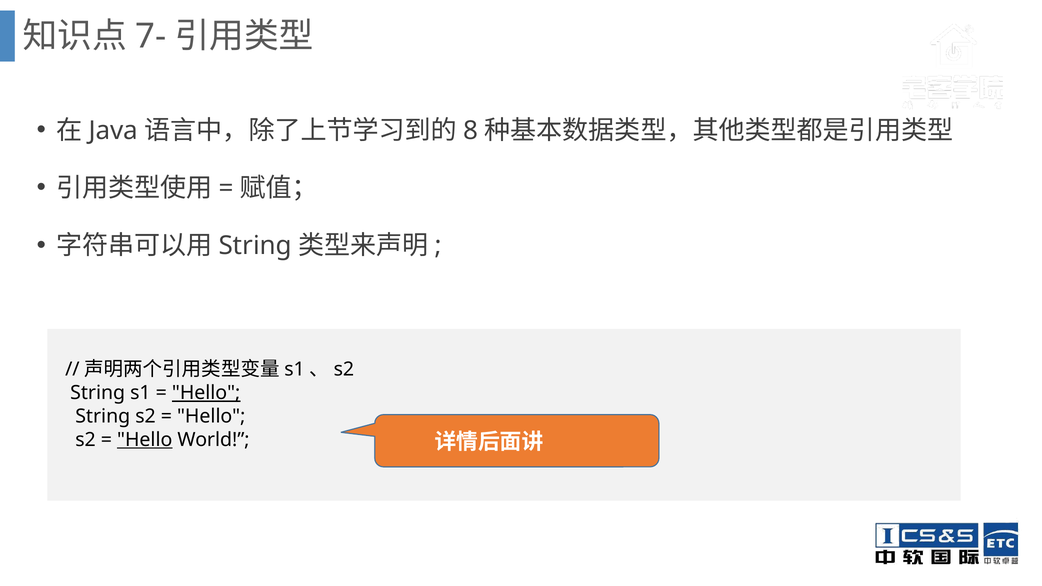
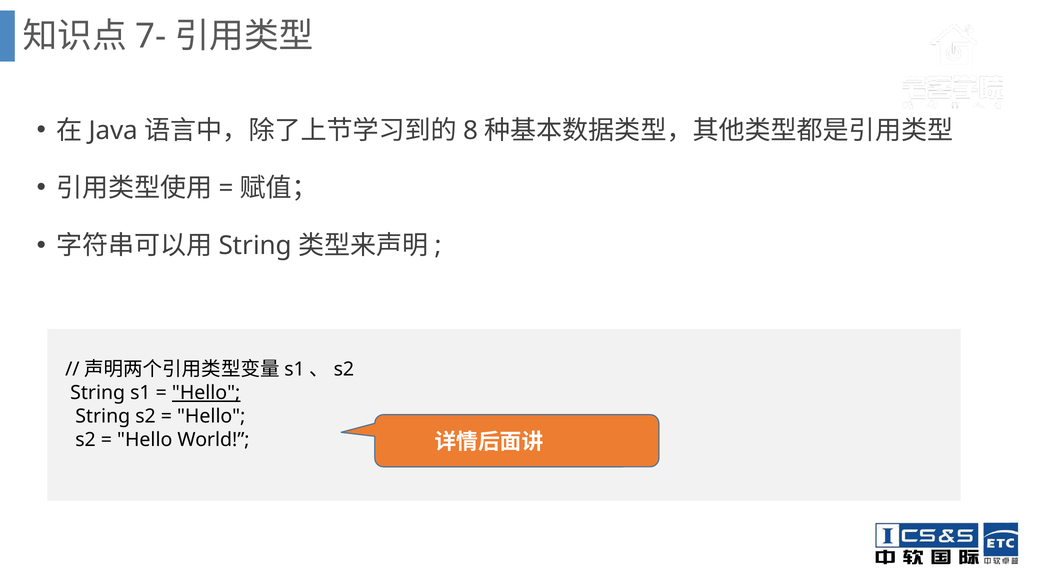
Hello underline: present -> none (145, 440)
